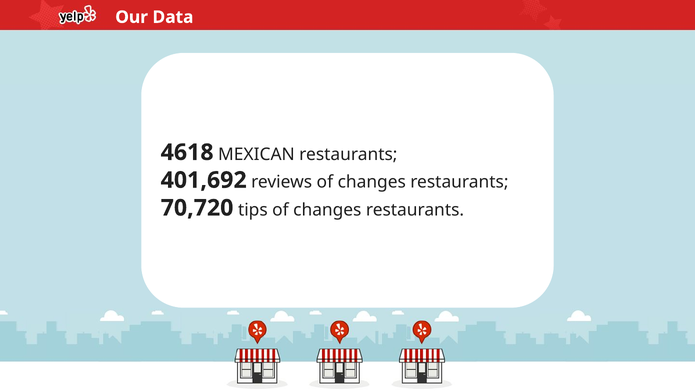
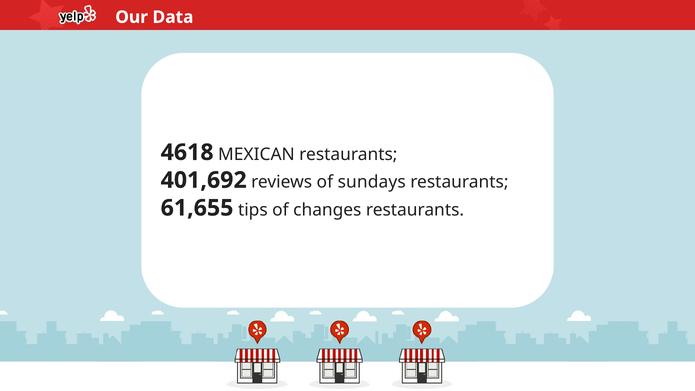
reviews of changes: changes -> sundays (372, 182)
70,720: 70,720 -> 61,655 (197, 208)
